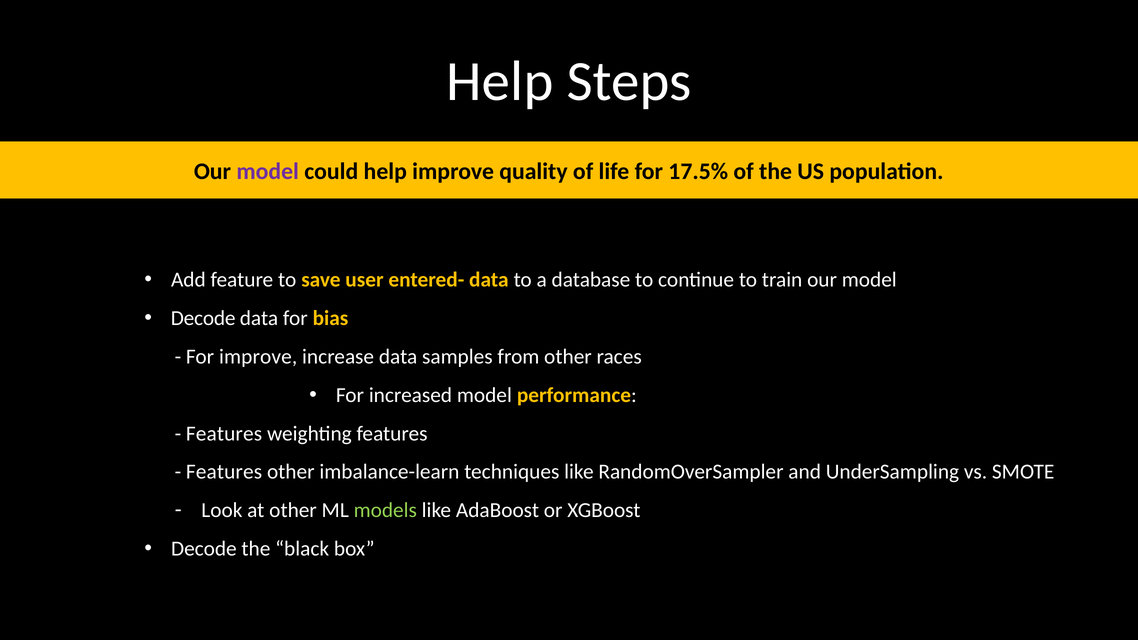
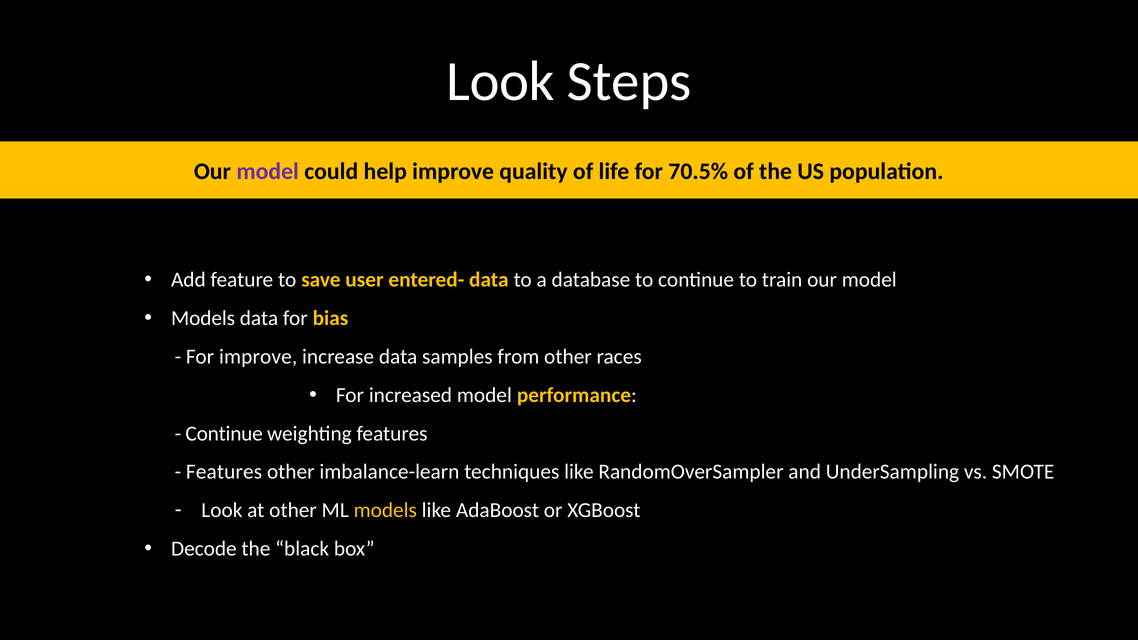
Help: Help -> Look (500, 82)
17.5%: 17.5% -> 70.5% (698, 172)
Decode: Decode -> Models (203, 318)
Features: Features -> Continue (224, 434)
models colour: light green -> yellow (385, 510)
